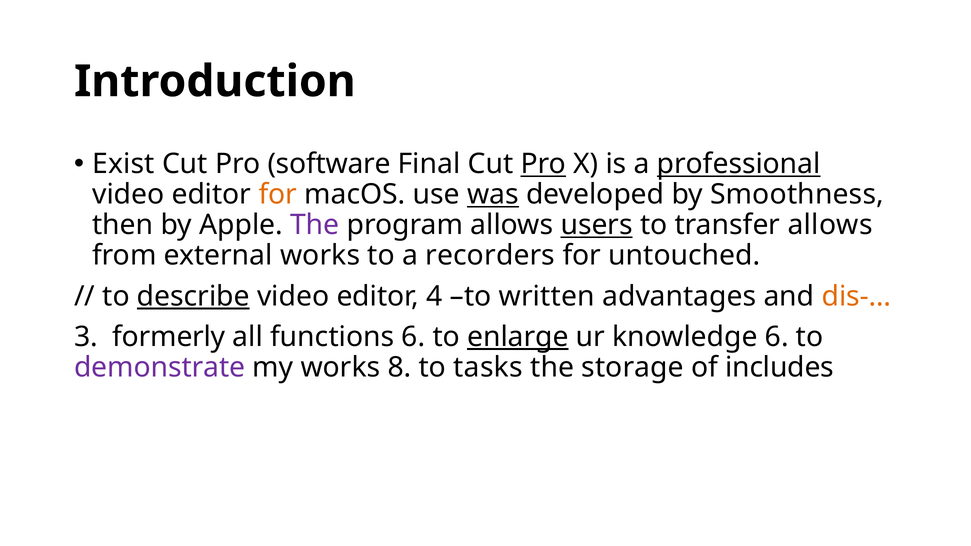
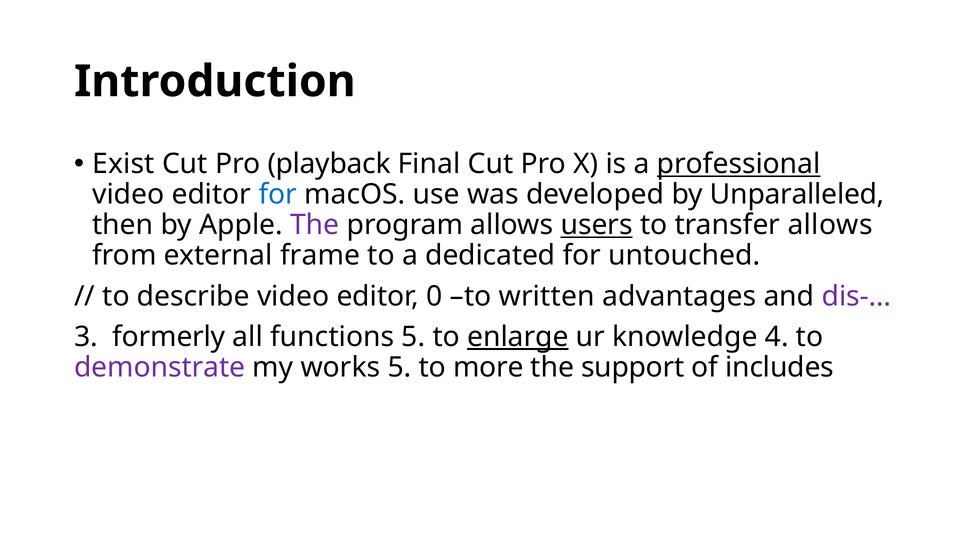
software: software -> playback (329, 164)
Pro underline: present -> none (543, 164)
for colour: orange -> blue (278, 195)
was underline: present -> none (493, 195)
Smoothness: Smoothness -> Unparalleled (797, 195)
external works: works -> frame (320, 256)
recorders: recorders -> dedicated (490, 256)
describe underline: present -> none (193, 296)
4: 4 -> 0 (434, 296)
dis-… colour: orange -> purple (857, 296)
functions 6: 6 -> 5 (413, 337)
knowledge 6: 6 -> 4 (777, 337)
works 8: 8 -> 5 (400, 368)
tasks: tasks -> more (488, 368)
storage: storage -> support (633, 368)
